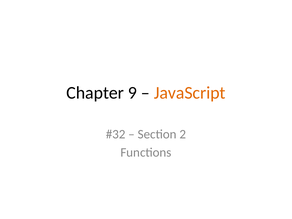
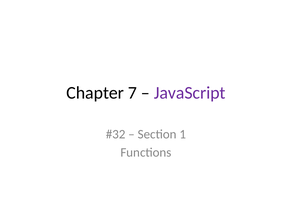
9: 9 -> 7 (132, 93)
JavaScript colour: orange -> purple (190, 93)
2: 2 -> 1 (183, 134)
